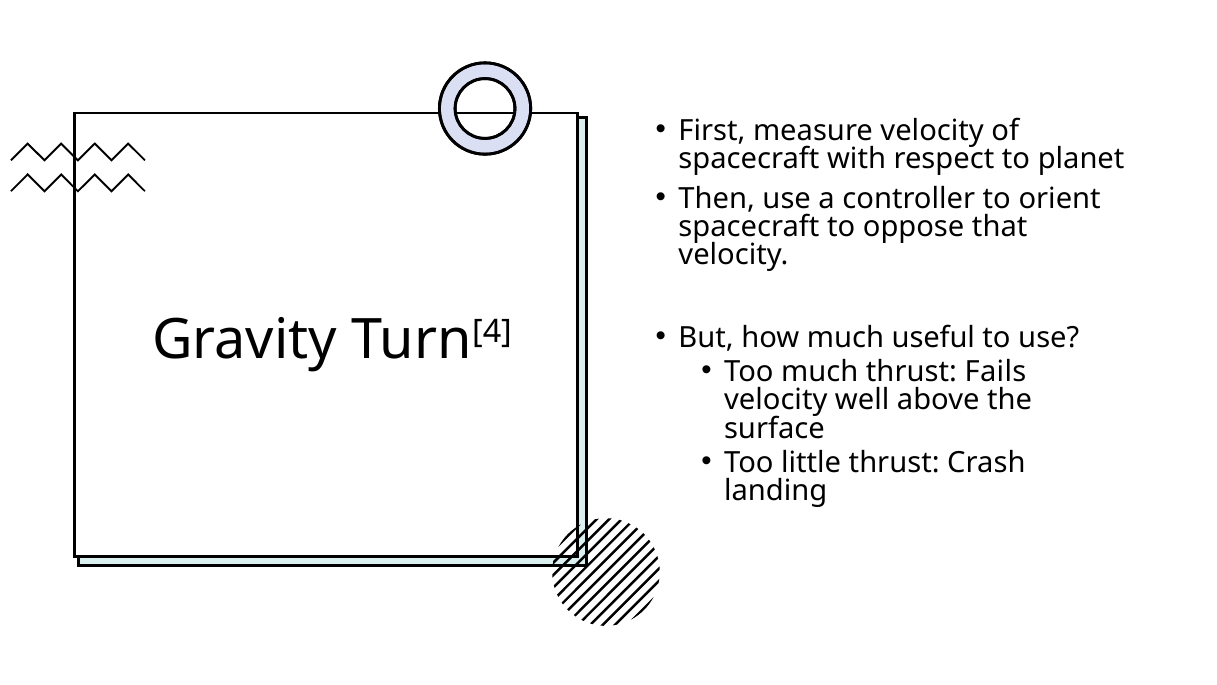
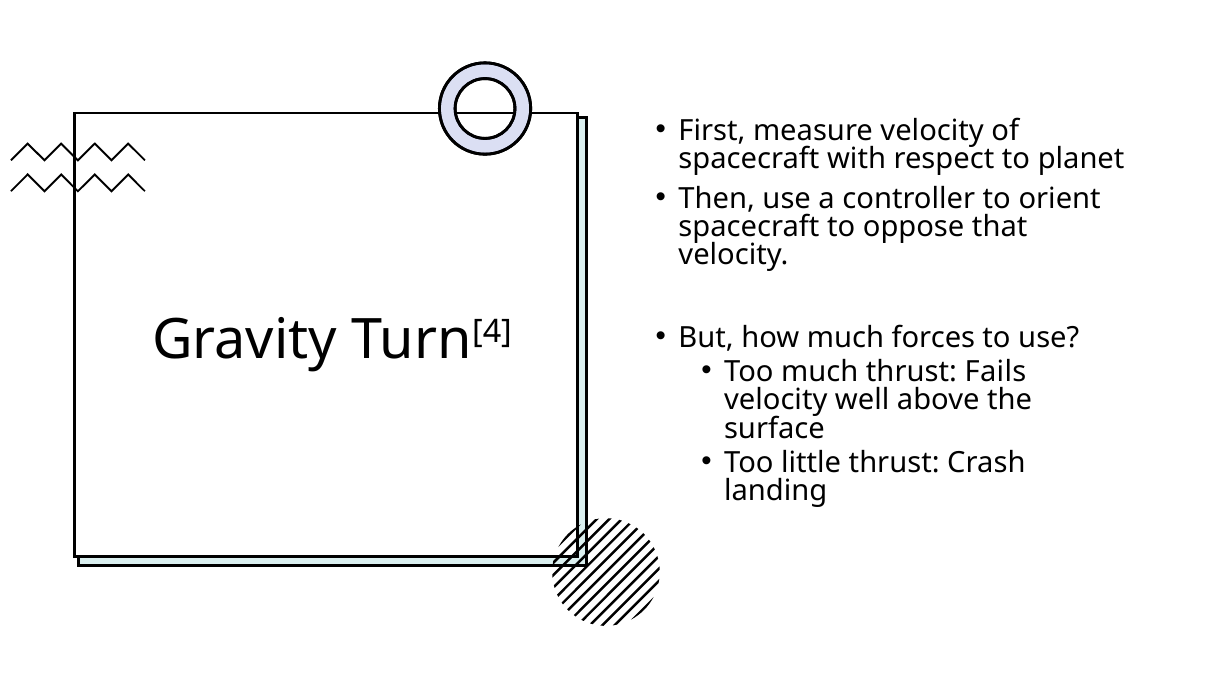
useful: useful -> forces (933, 338)
